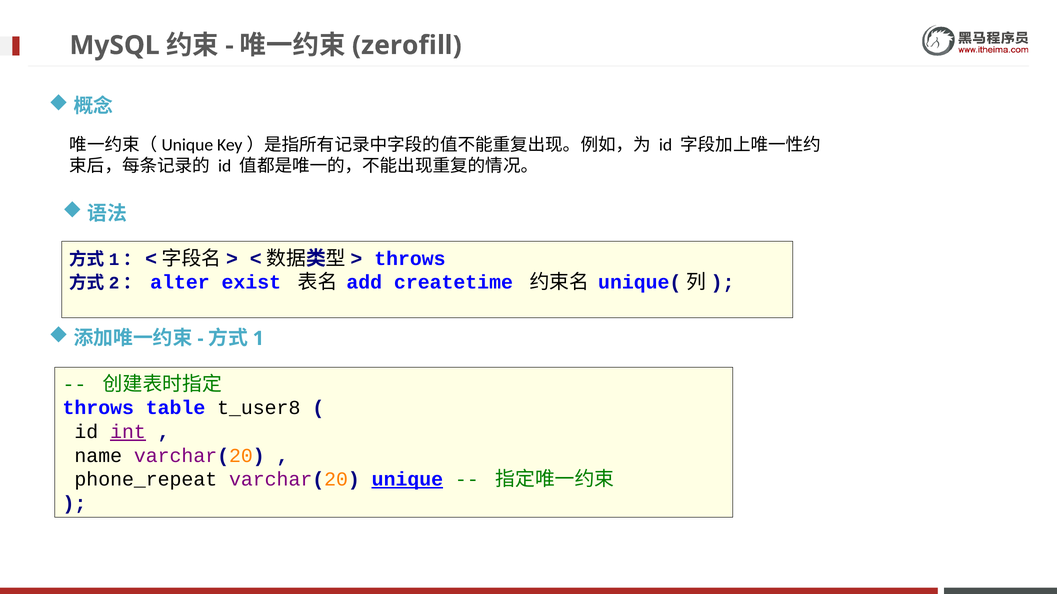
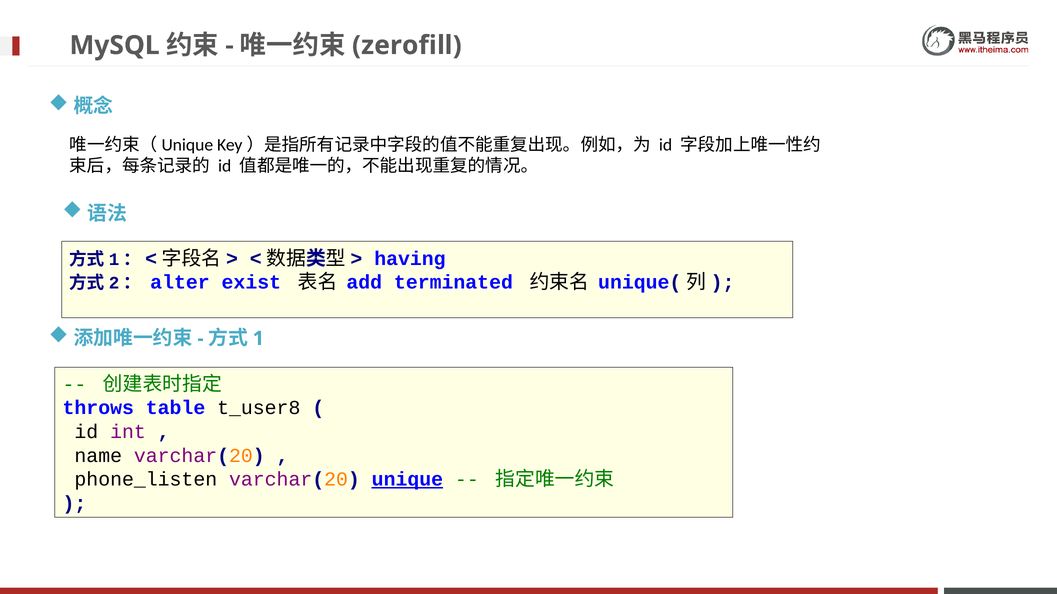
throws: throws -> having (410, 259)
createtime: createtime -> terminated (453, 282)
int underline: present -> none (128, 432)
phone_repeat: phone_repeat -> phone_listen (146, 480)
